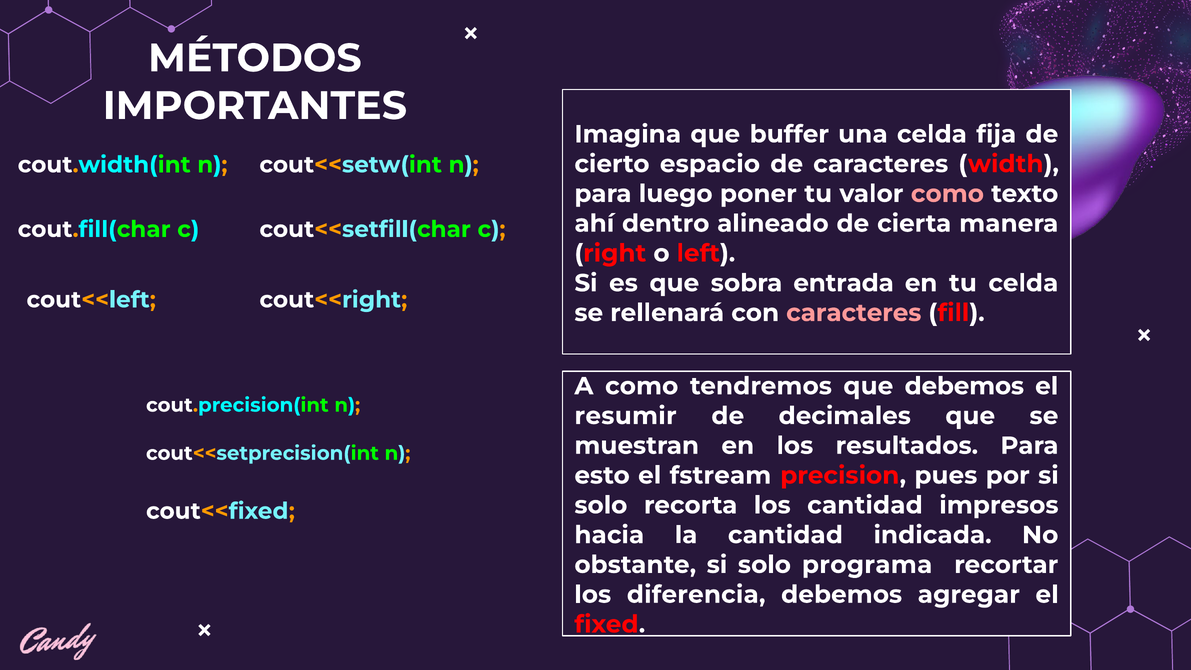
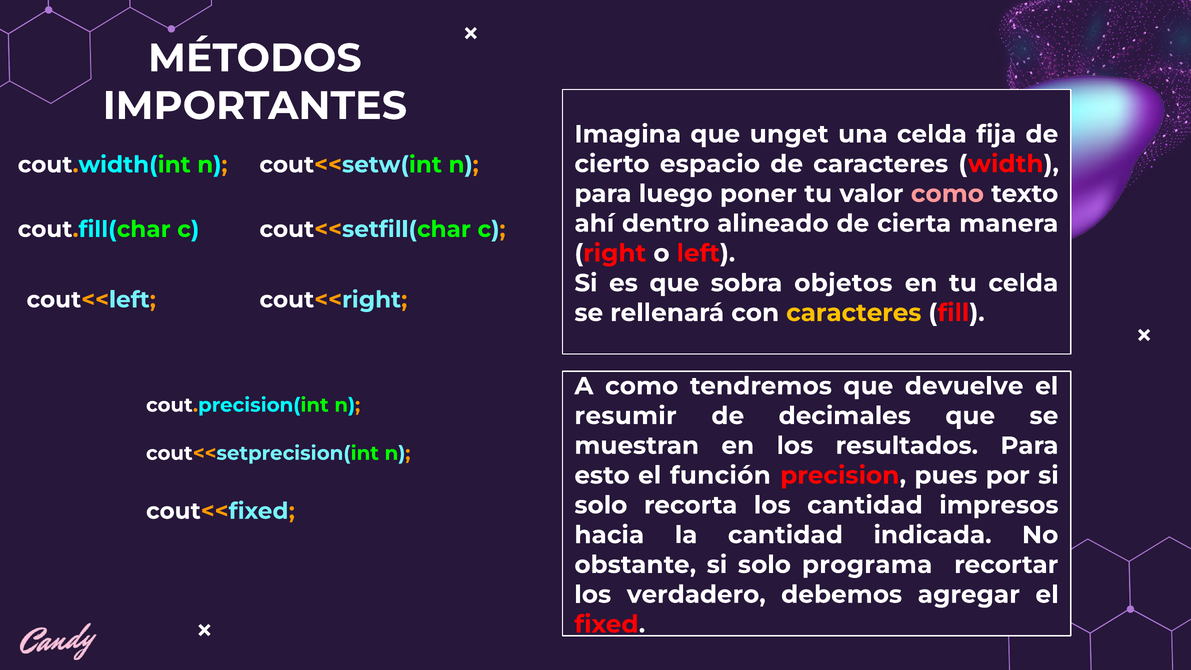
buffer: buffer -> unget (789, 134)
entrada: entrada -> objetos (843, 283)
caracteres colour: pink -> yellow (854, 313)
que debemos: debemos -> devuelve (964, 386)
fstream: fstream -> función (720, 475)
diferencia: diferencia -> verdadero (696, 595)
